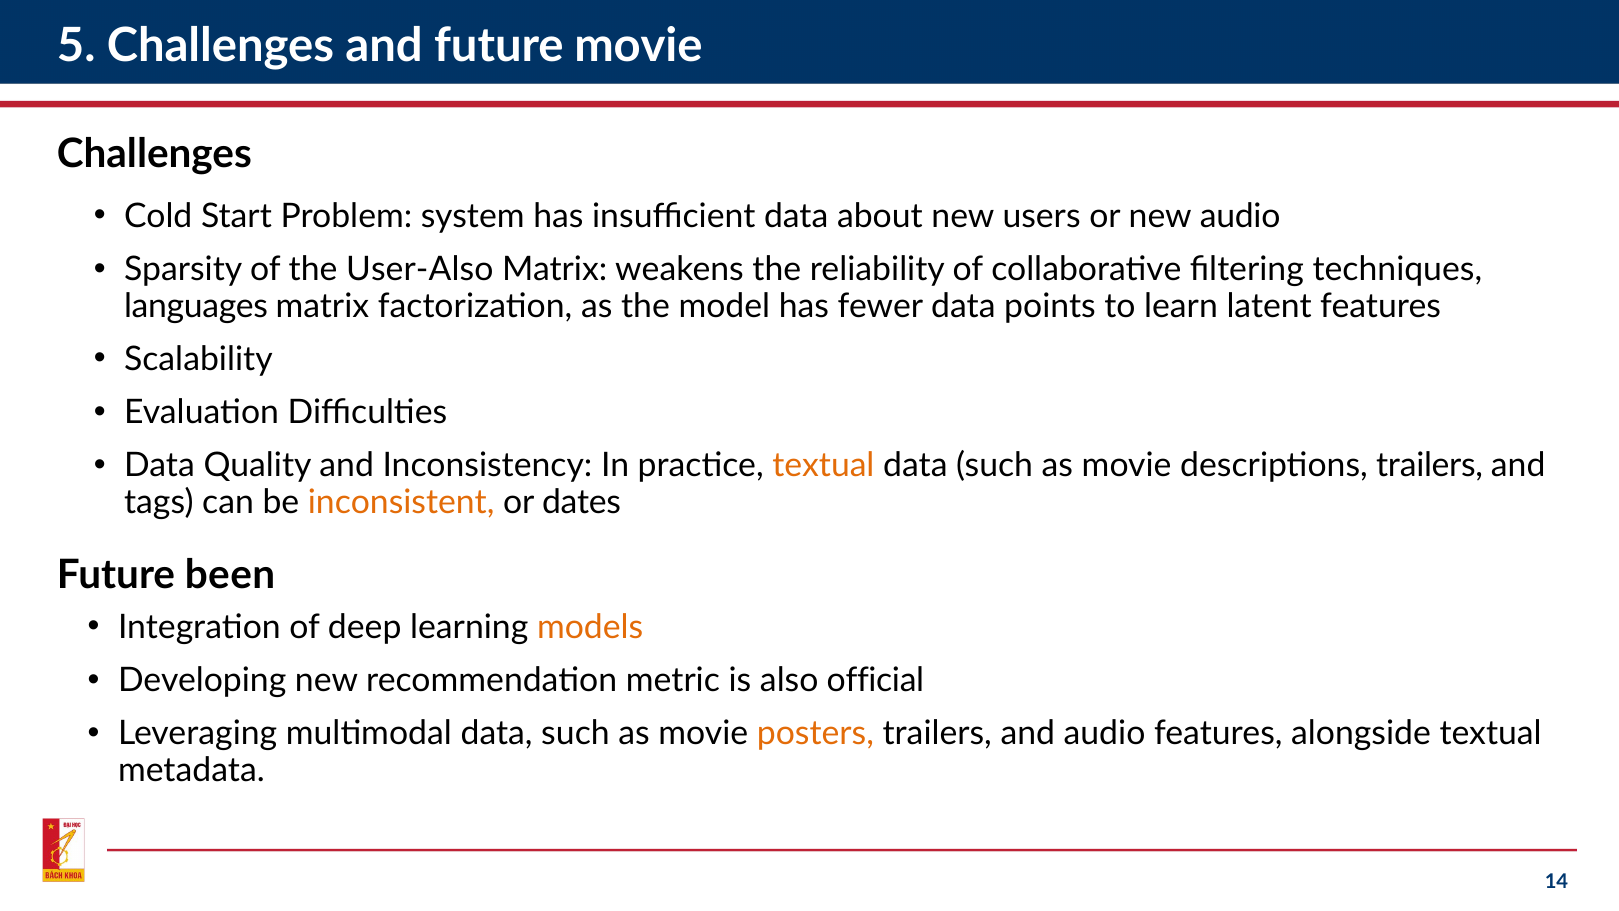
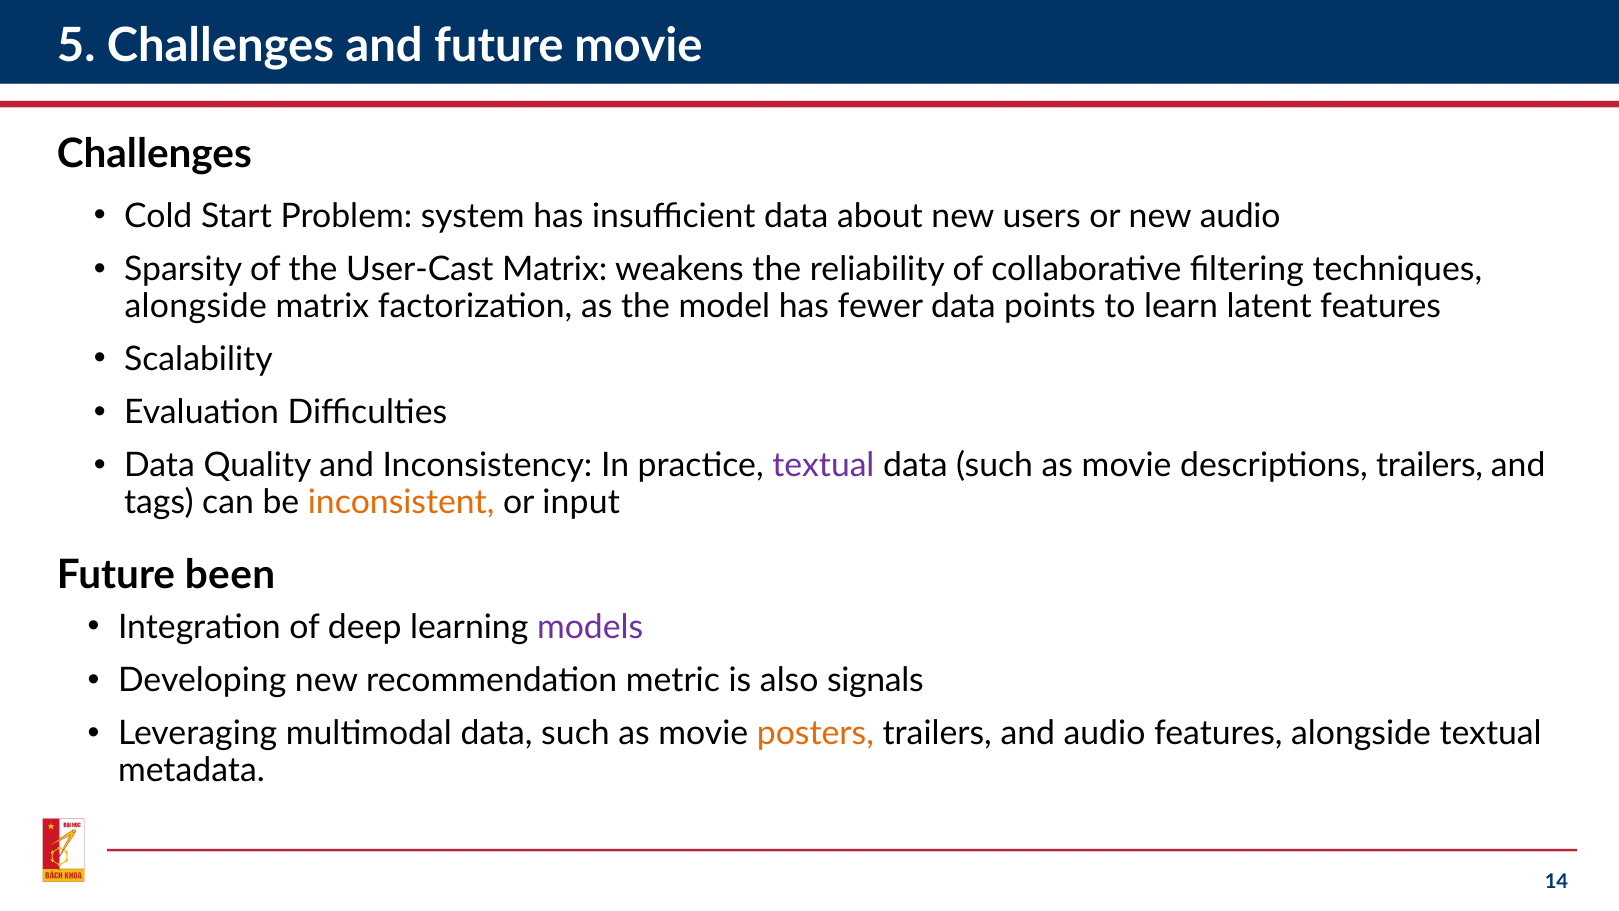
User-Also: User-Also -> User-Cast (420, 269)
languages: languages -> alongside (196, 306)
textual colour: orange -> purple (823, 466)
dates: dates -> input (581, 502)
models colour: orange -> purple (590, 627)
official: official -> signals (875, 680)
